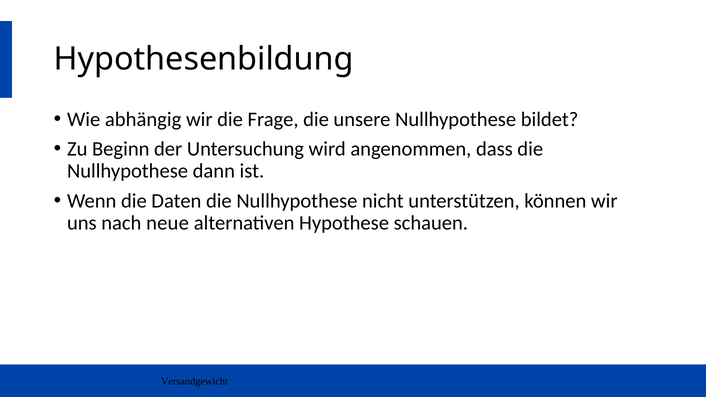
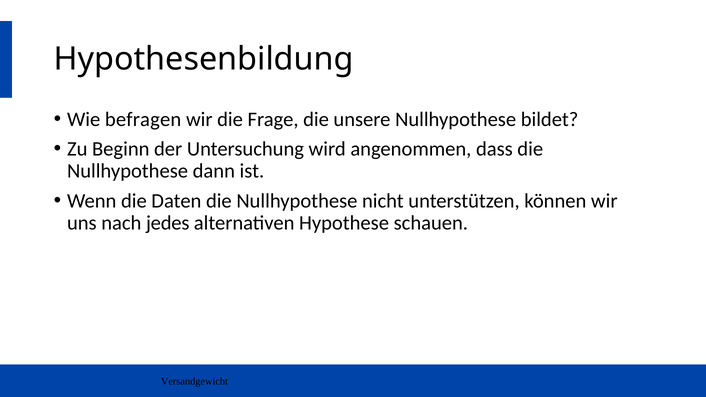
abhängig: abhängig -> befragen (143, 119)
neue: neue -> jedes (168, 223)
